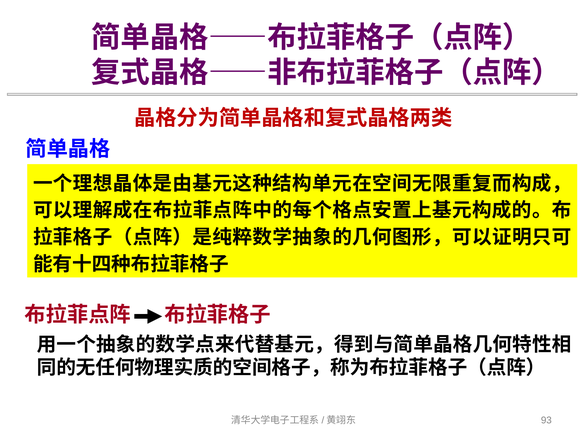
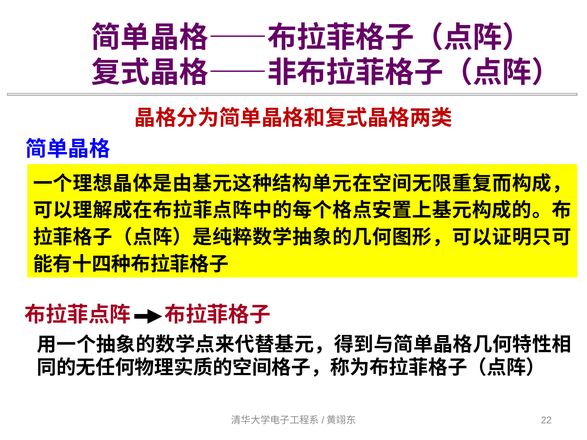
93: 93 -> 22 (546, 420)
